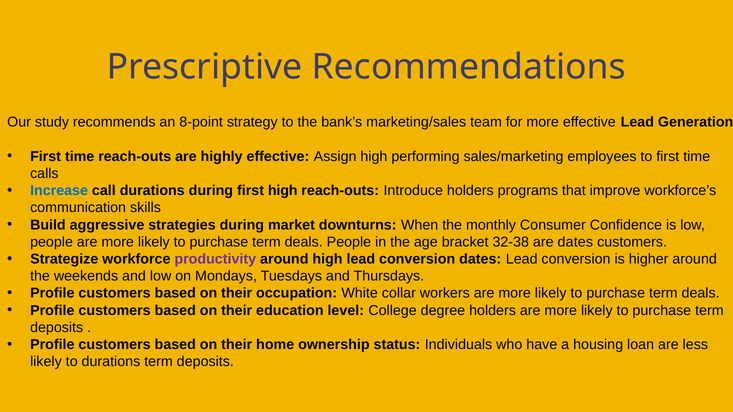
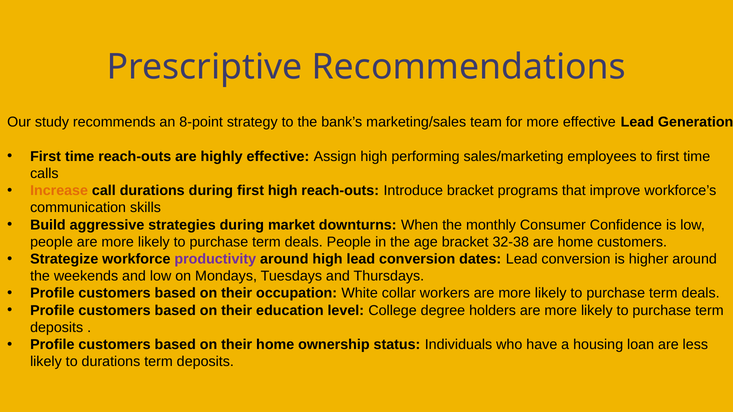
Increase colour: blue -> orange (59, 191)
Introduce holders: holders -> bracket (470, 191)
are dates: dates -> home (575, 242)
